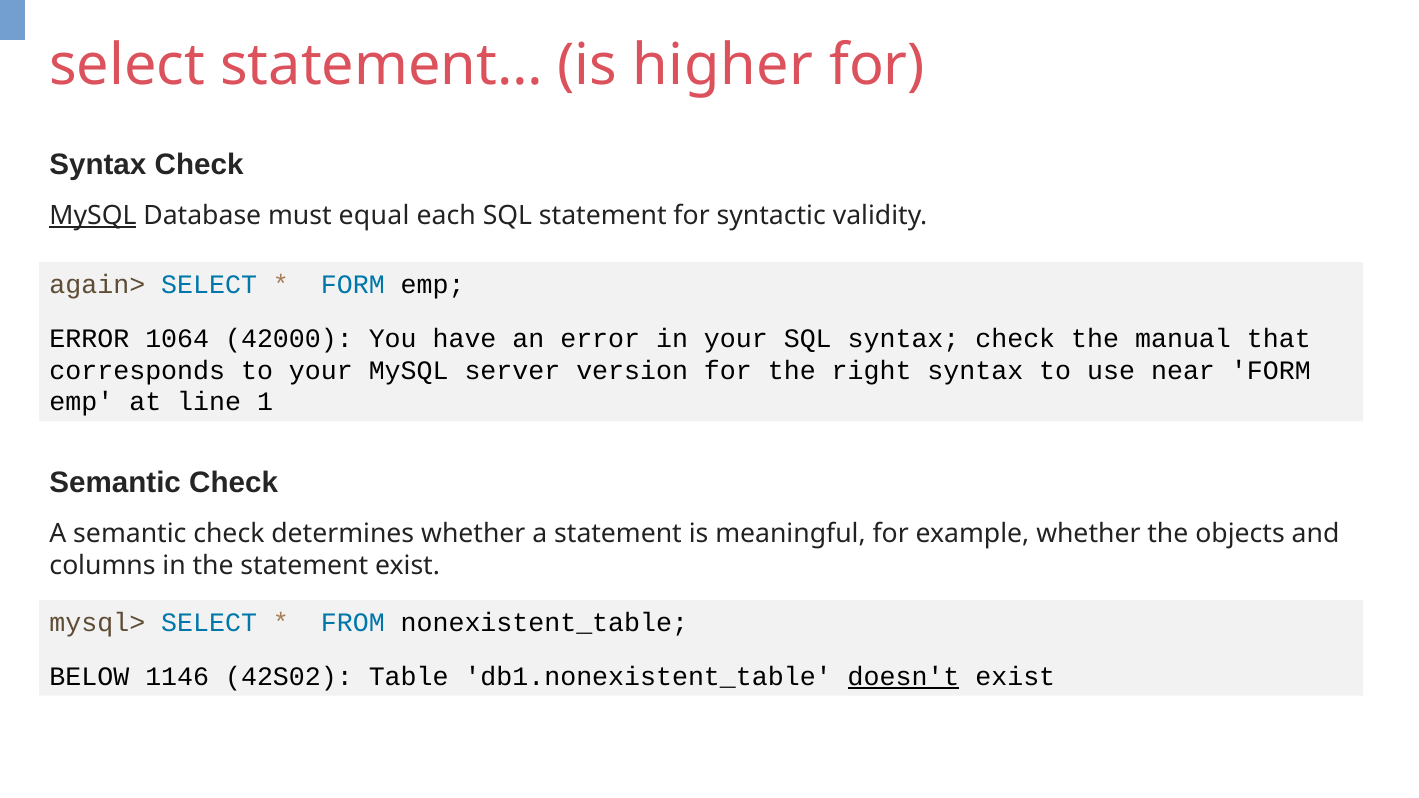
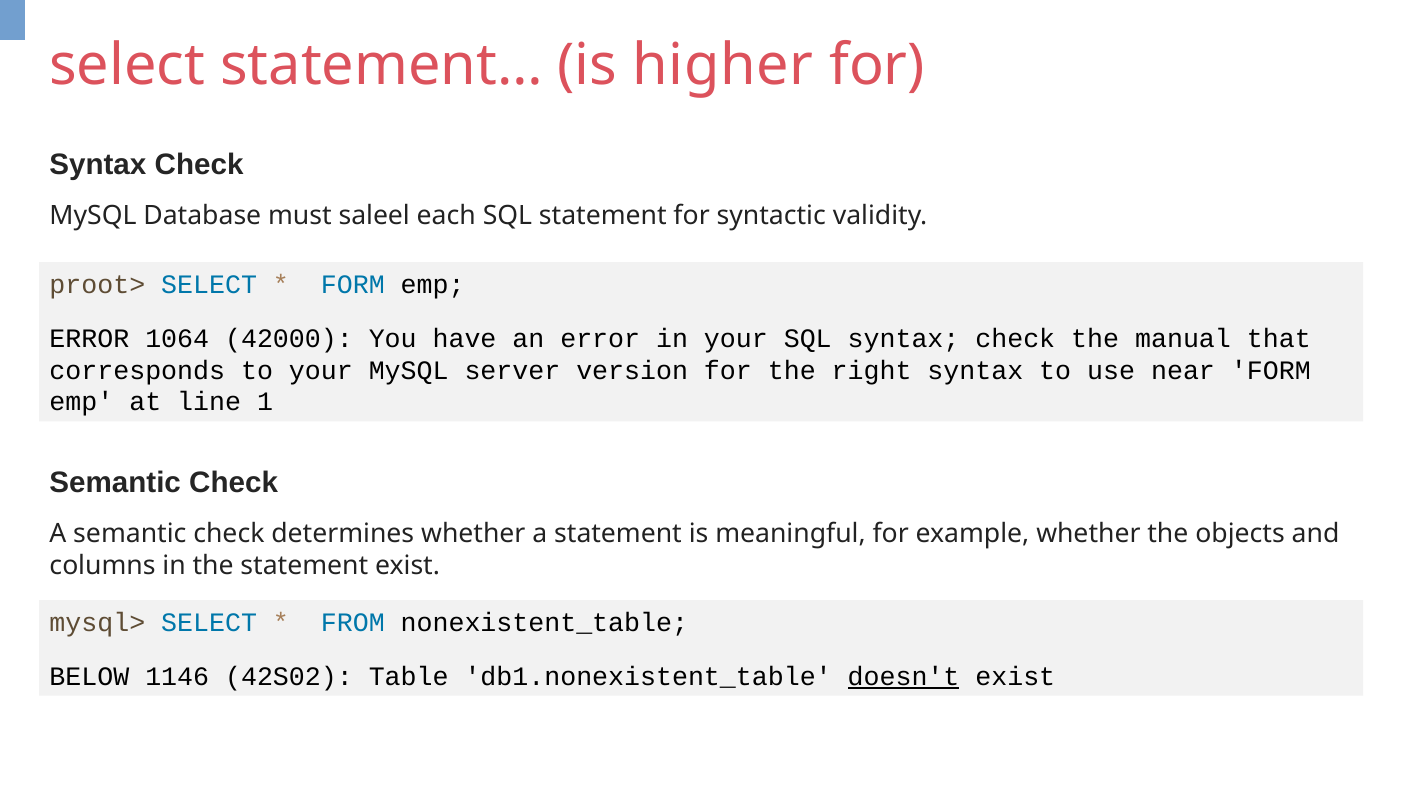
MySQL underline: present -> none (93, 216)
equal: equal -> saleel (374, 216)
again>: again> -> proot> (97, 285)
